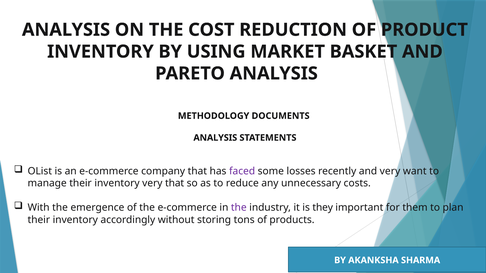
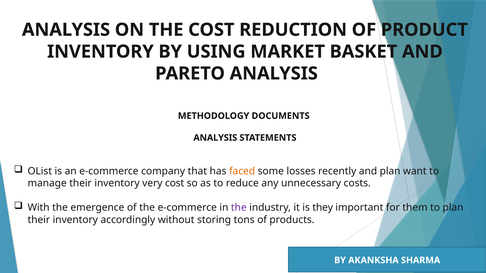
faced colour: purple -> orange (242, 171)
and very: very -> plan (390, 171)
very that: that -> cost (175, 184)
